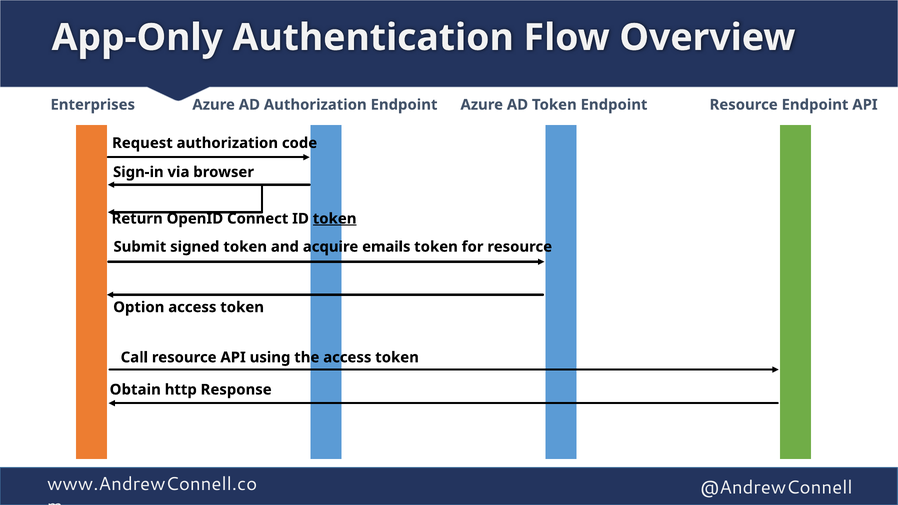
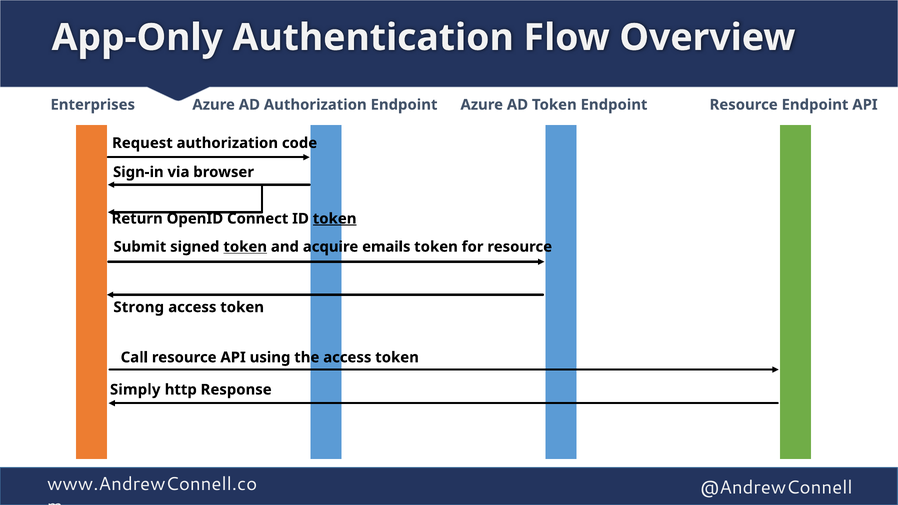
token underline: none -> present (245, 247)
Option: Option -> Strong (139, 307)
Obtain: Obtain -> Simply (135, 390)
